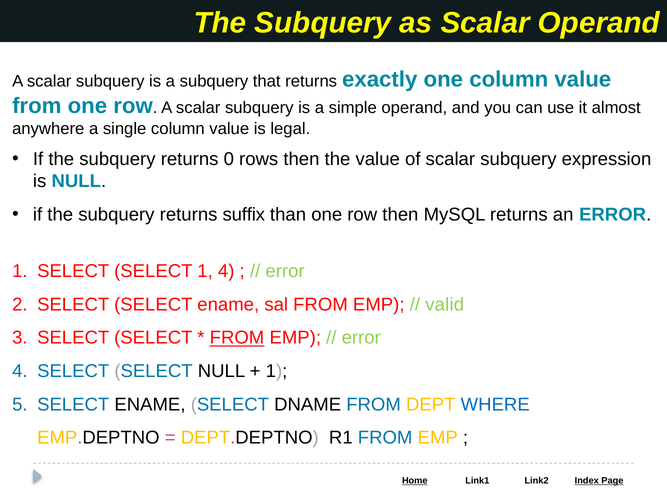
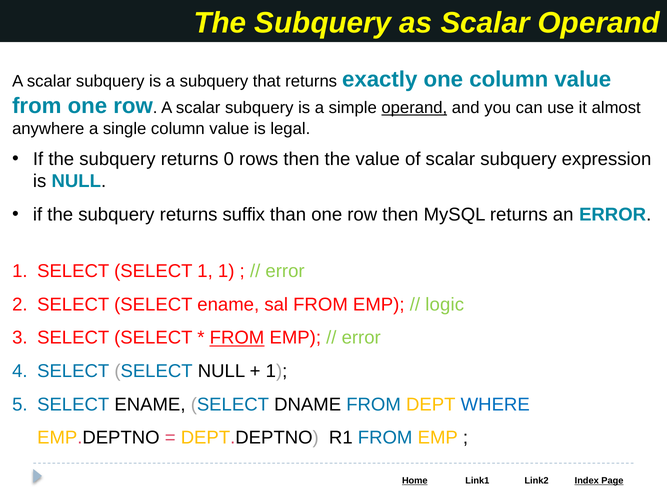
operand underline: none -> present (414, 108)
1 4: 4 -> 1 (226, 271)
valid: valid -> logic (445, 305)
